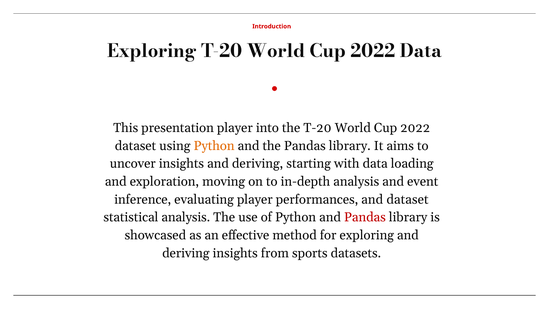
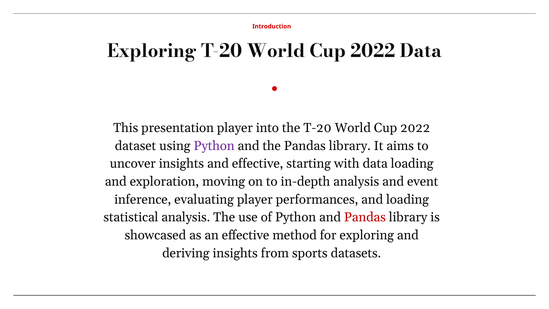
Python colour: orange -> purple (214, 146)
insights and deriving: deriving -> effective (258, 164)
and dataset: dataset -> loading (408, 199)
